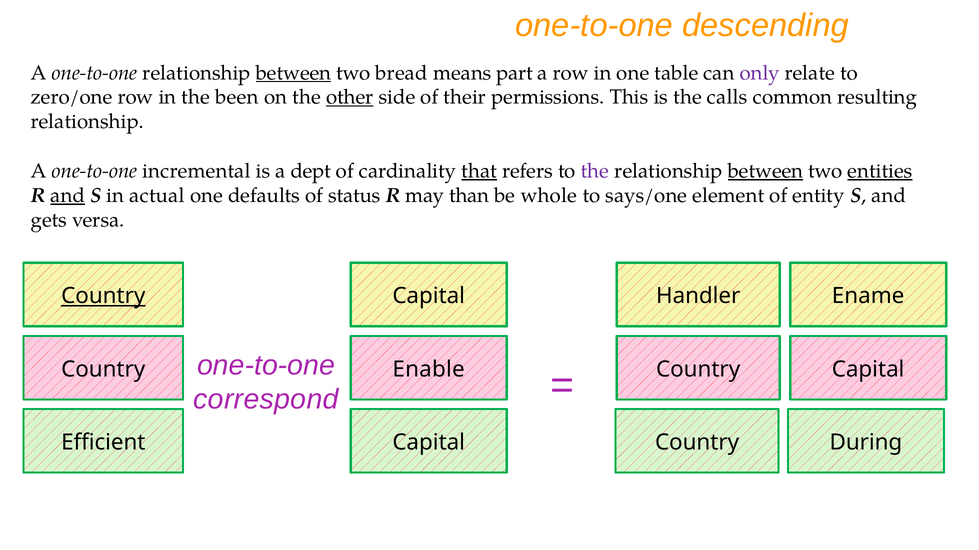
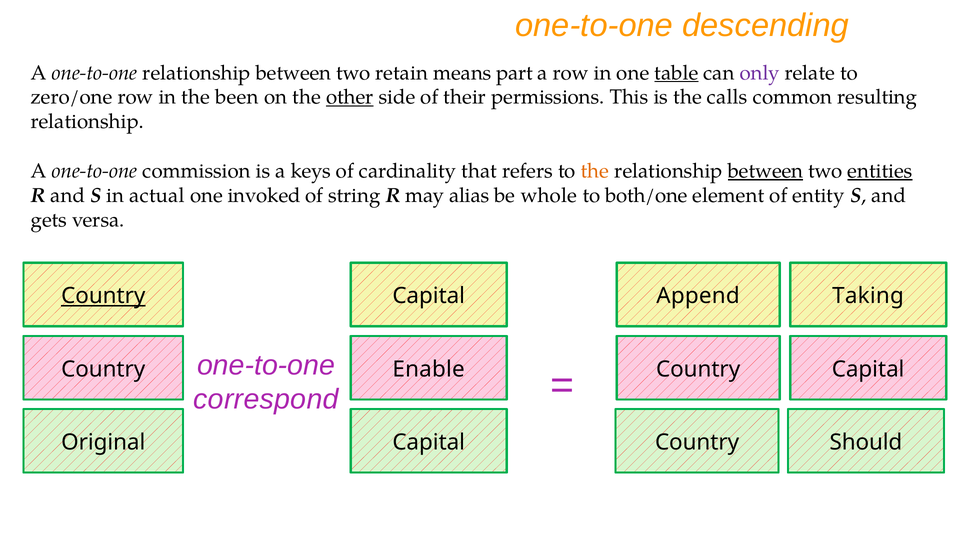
between underline: present -> none (294, 73)
bread: bread -> retain (402, 73)
table underline: none -> present (676, 73)
incremental: incremental -> commission (197, 171)
dept: dept -> keys (311, 171)
that underline: present -> none (479, 171)
the colour: purple -> orange (595, 171)
and underline: present -> none (68, 196)
defaults: defaults -> invoked (264, 196)
status: status -> string (354, 196)
than: than -> alias (469, 196)
says/one: says/one -> both/one (646, 196)
Handler: Handler -> Append (698, 296)
Ename: Ename -> Taking (868, 296)
Efficient: Efficient -> Original (103, 443)
During: During -> Should (866, 443)
